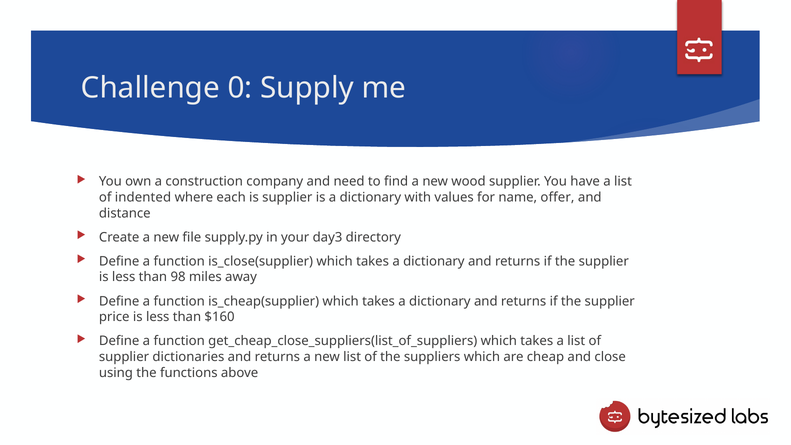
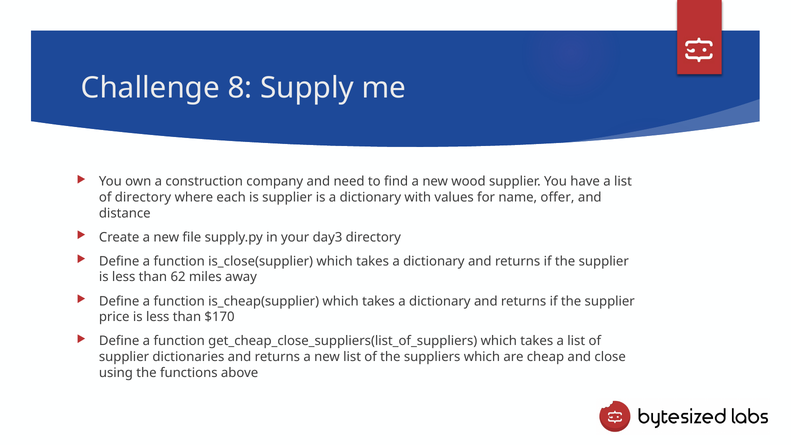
0: 0 -> 8 (240, 88)
of indented: indented -> directory (143, 197)
98: 98 -> 62 (178, 277)
$160: $160 -> $170 (220, 317)
